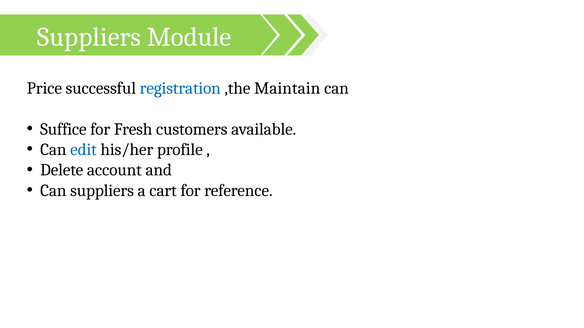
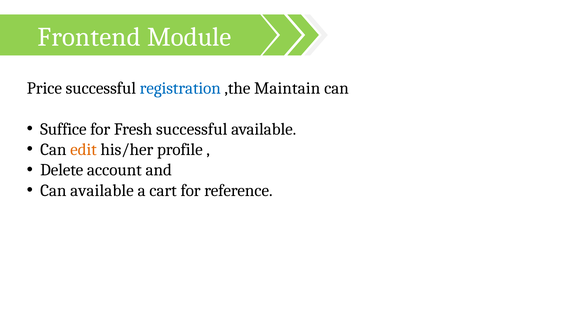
Suppliers: Suppliers -> Frontend (89, 37)
Fresh customers: customers -> successful (192, 129)
edit colour: blue -> orange (83, 150)
Can suppliers: suppliers -> available (102, 191)
